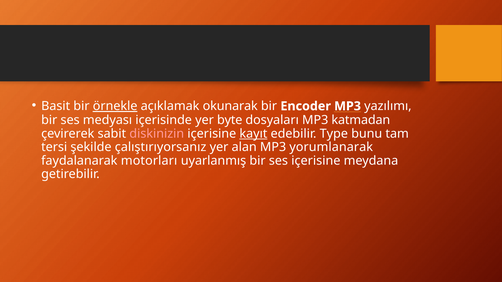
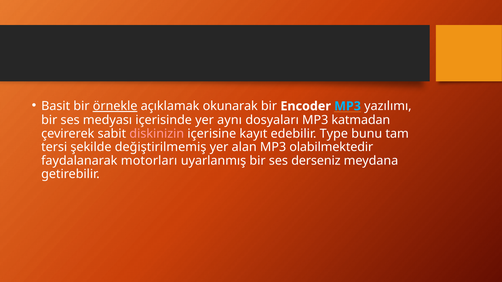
MP3 colour: white -> light blue (348, 106)
byte: byte -> aynı (230, 120)
kayıt underline: present -> none (253, 134)
çalıştırıyorsanız: çalıştırıyorsanız -> değiştirilmemiş (161, 147)
yorumlanarak: yorumlanarak -> olabilmektedir (331, 147)
ses içerisine: içerisine -> derseniz (316, 161)
